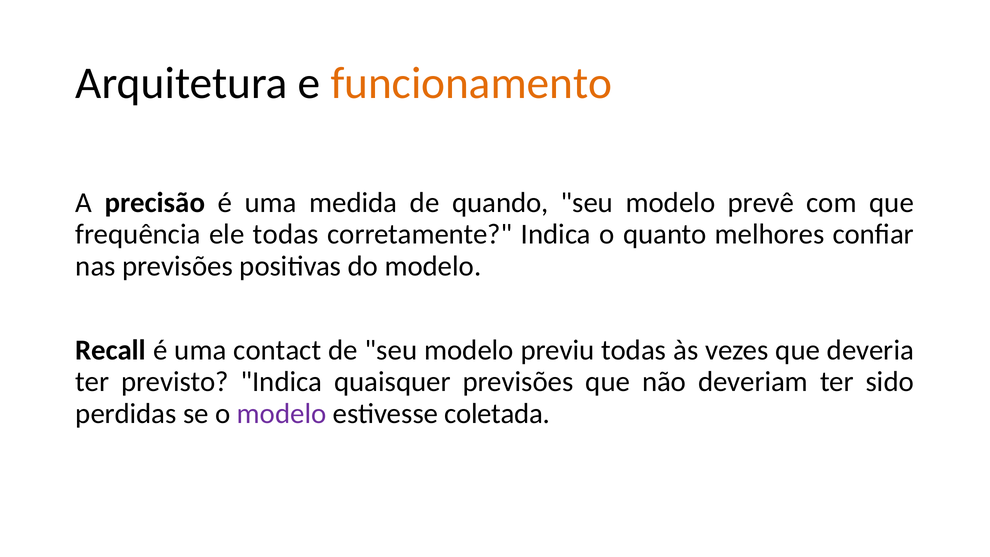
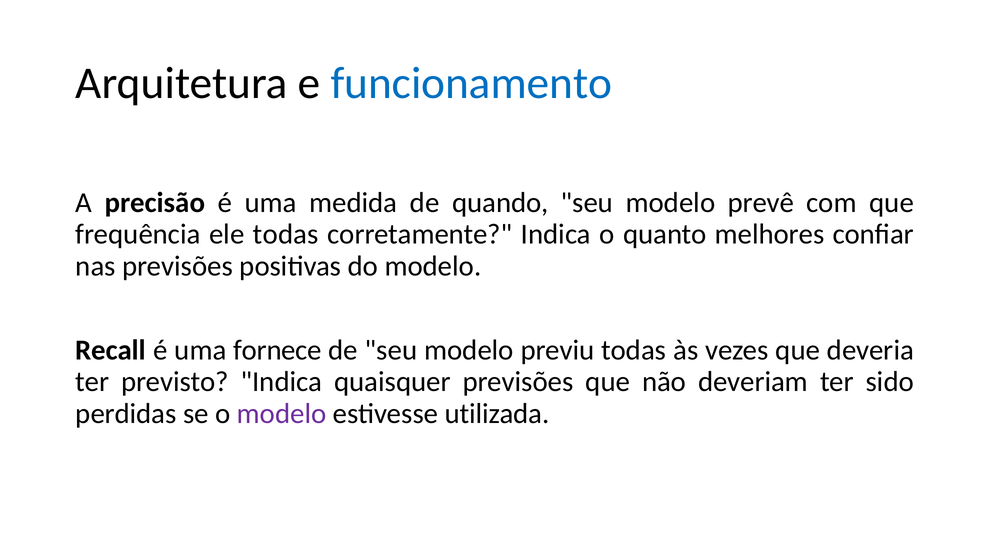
funcionamento colour: orange -> blue (471, 83)
contact: contact -> fornece (277, 350)
coletada: coletada -> utilizada (497, 414)
